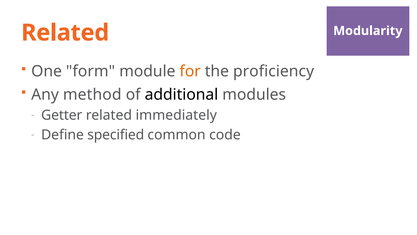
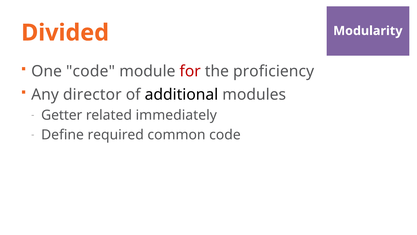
Related: Related -> Divided (65, 33)
One form: form -> code (90, 71)
for colour: orange -> red (190, 71)
method: method -> director (92, 94)
specified: specified -> required (116, 135)
